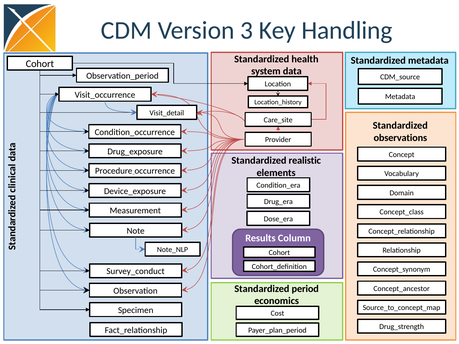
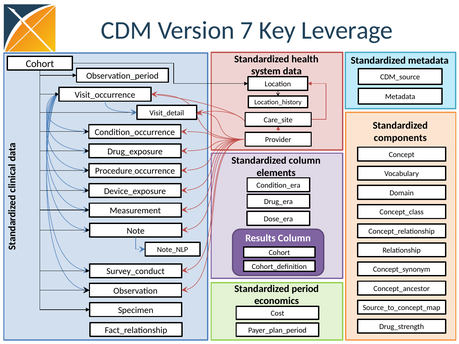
3: 3 -> 7 (247, 30)
Handling: Handling -> Leverage (347, 30)
observations: observations -> components (400, 138)
Standardized realistic: realistic -> column (305, 161)
